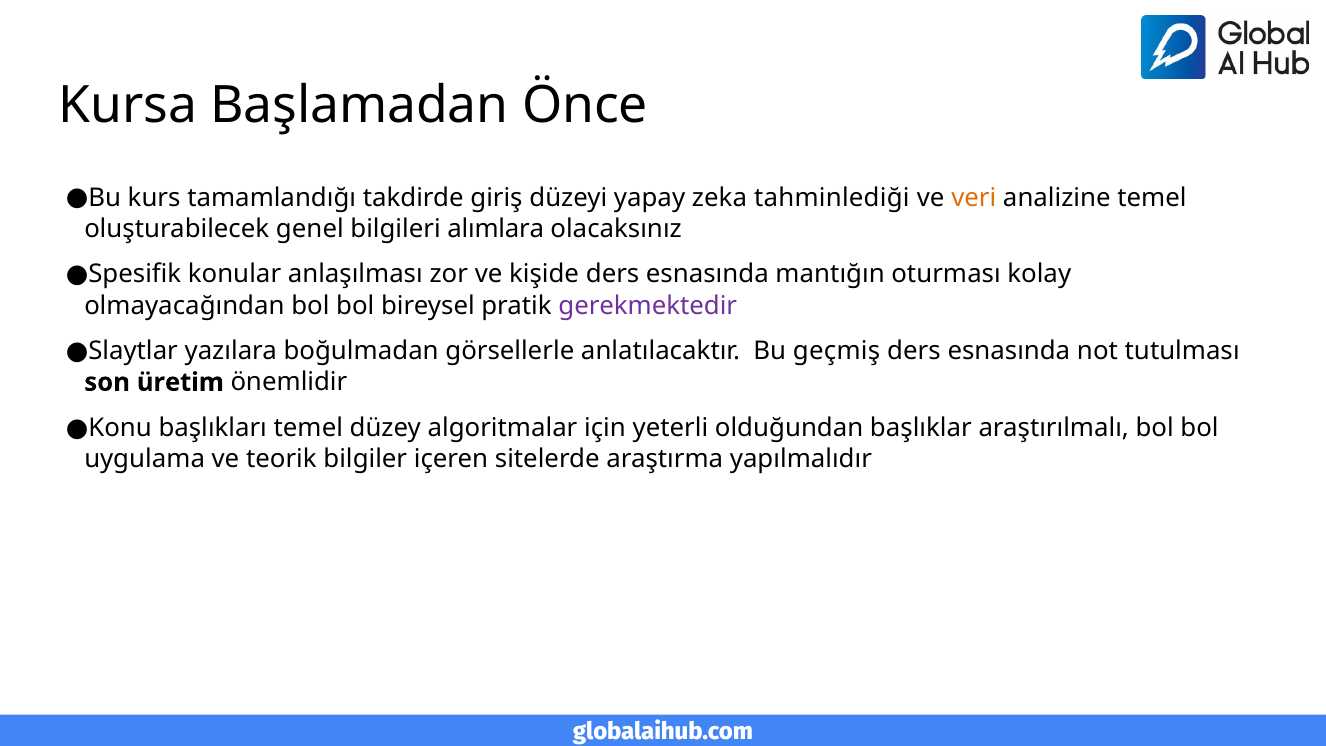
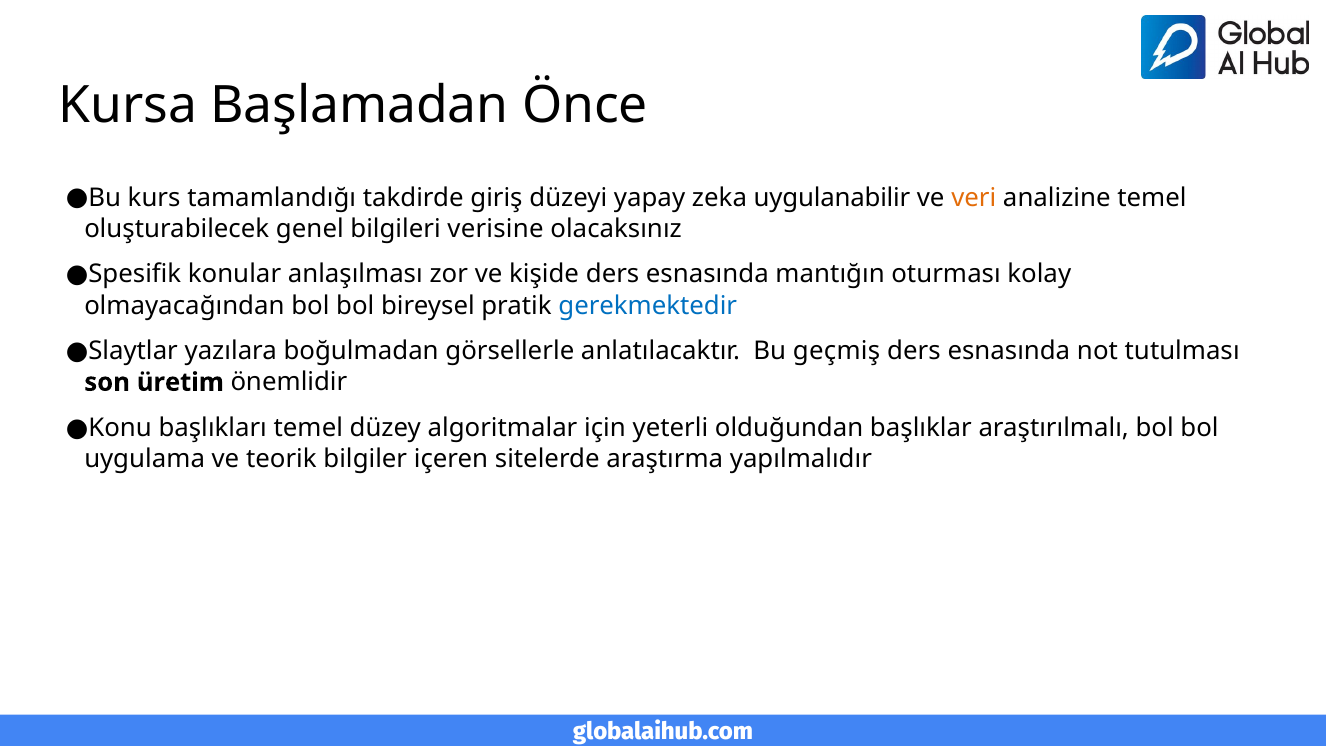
tahminlediği: tahminlediği -> uygulanabilir (832, 198)
alımlara: alımlara -> verisine (496, 229)
gerekmektedir colour: purple -> blue (648, 305)
